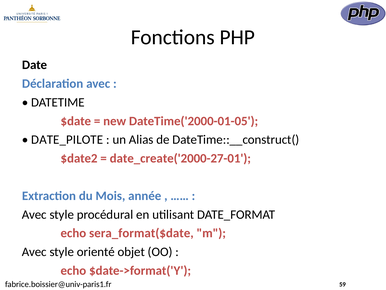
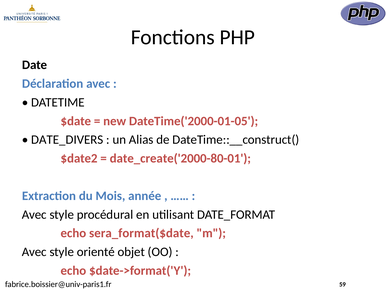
DATE_PILOTE: DATE_PILOTE -> DATE_DIVERS (67, 139)
date_create('2000-27-01: date_create('2000-27-01 -> date_create('2000-80-01 (180, 158)
